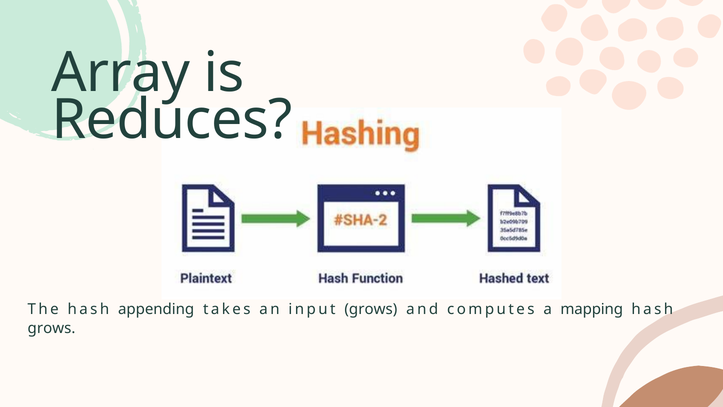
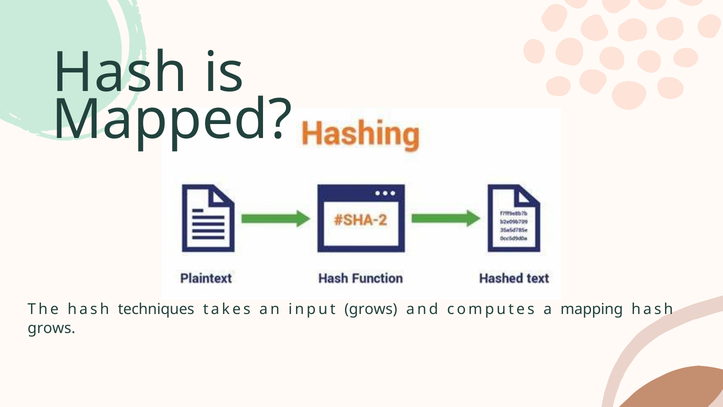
Array: Array -> Hash (120, 73)
Reduces: Reduces -> Mapped (172, 120)
appending: appending -> techniques (156, 309)
